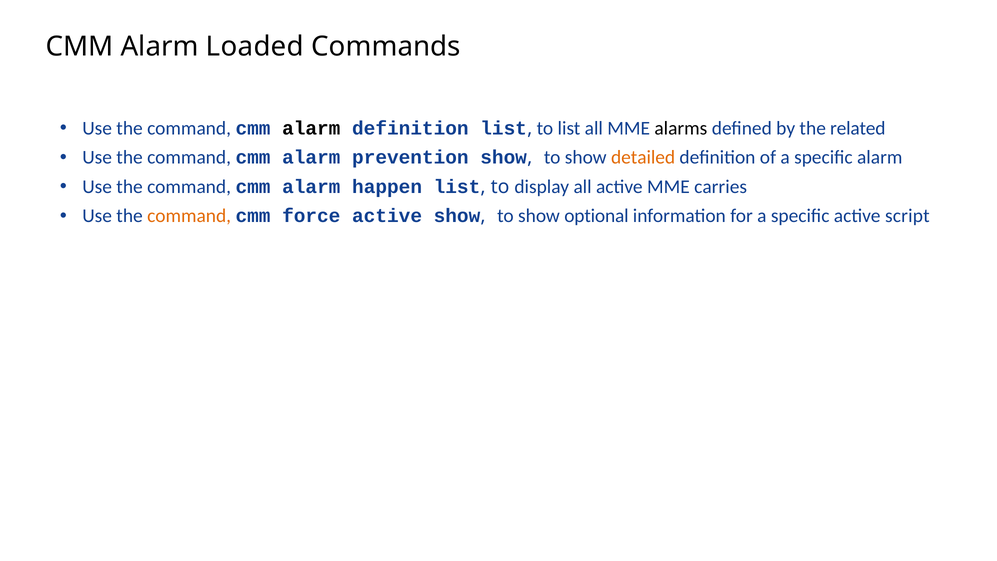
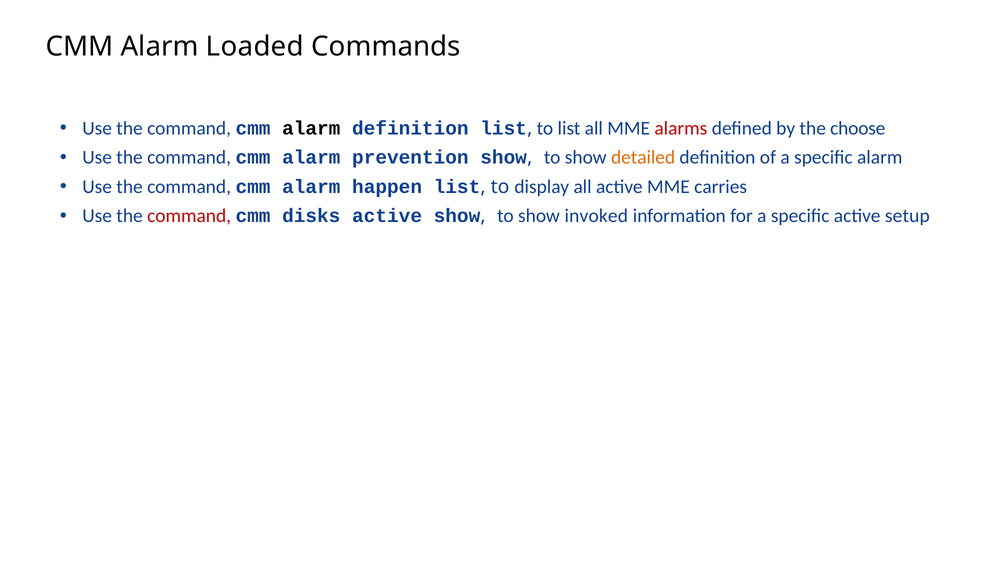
alarms colour: black -> red (681, 128)
related: related -> choose (858, 128)
command colour: orange -> red (189, 216)
force: force -> disks (311, 216)
optional: optional -> invoked (596, 216)
script: script -> setup (907, 216)
